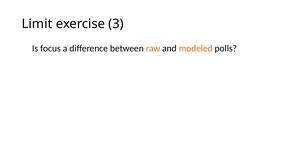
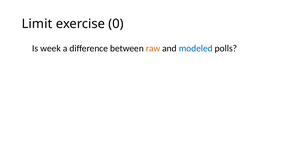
3: 3 -> 0 (116, 24)
focus: focus -> week (51, 48)
modeled colour: orange -> blue (196, 48)
